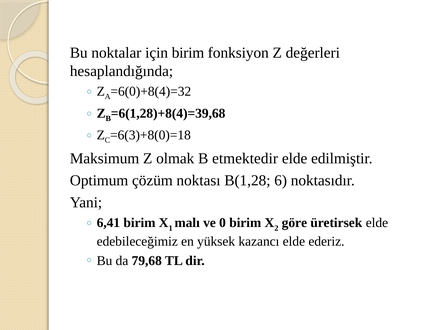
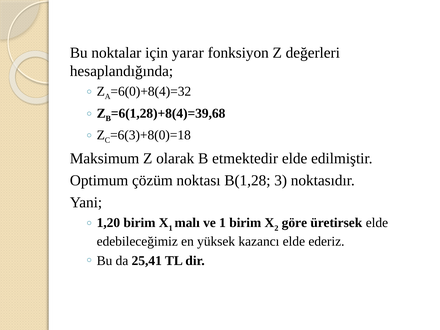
için birim: birim -> yarar (188, 53)
olmak: olmak -> olarak (175, 158)
6: 6 -> 3 (281, 180)
6,41: 6,41 -> 1,20 (108, 223)
ve 0: 0 -> 1 (223, 223)
79,68: 79,68 -> 25,41 (147, 261)
